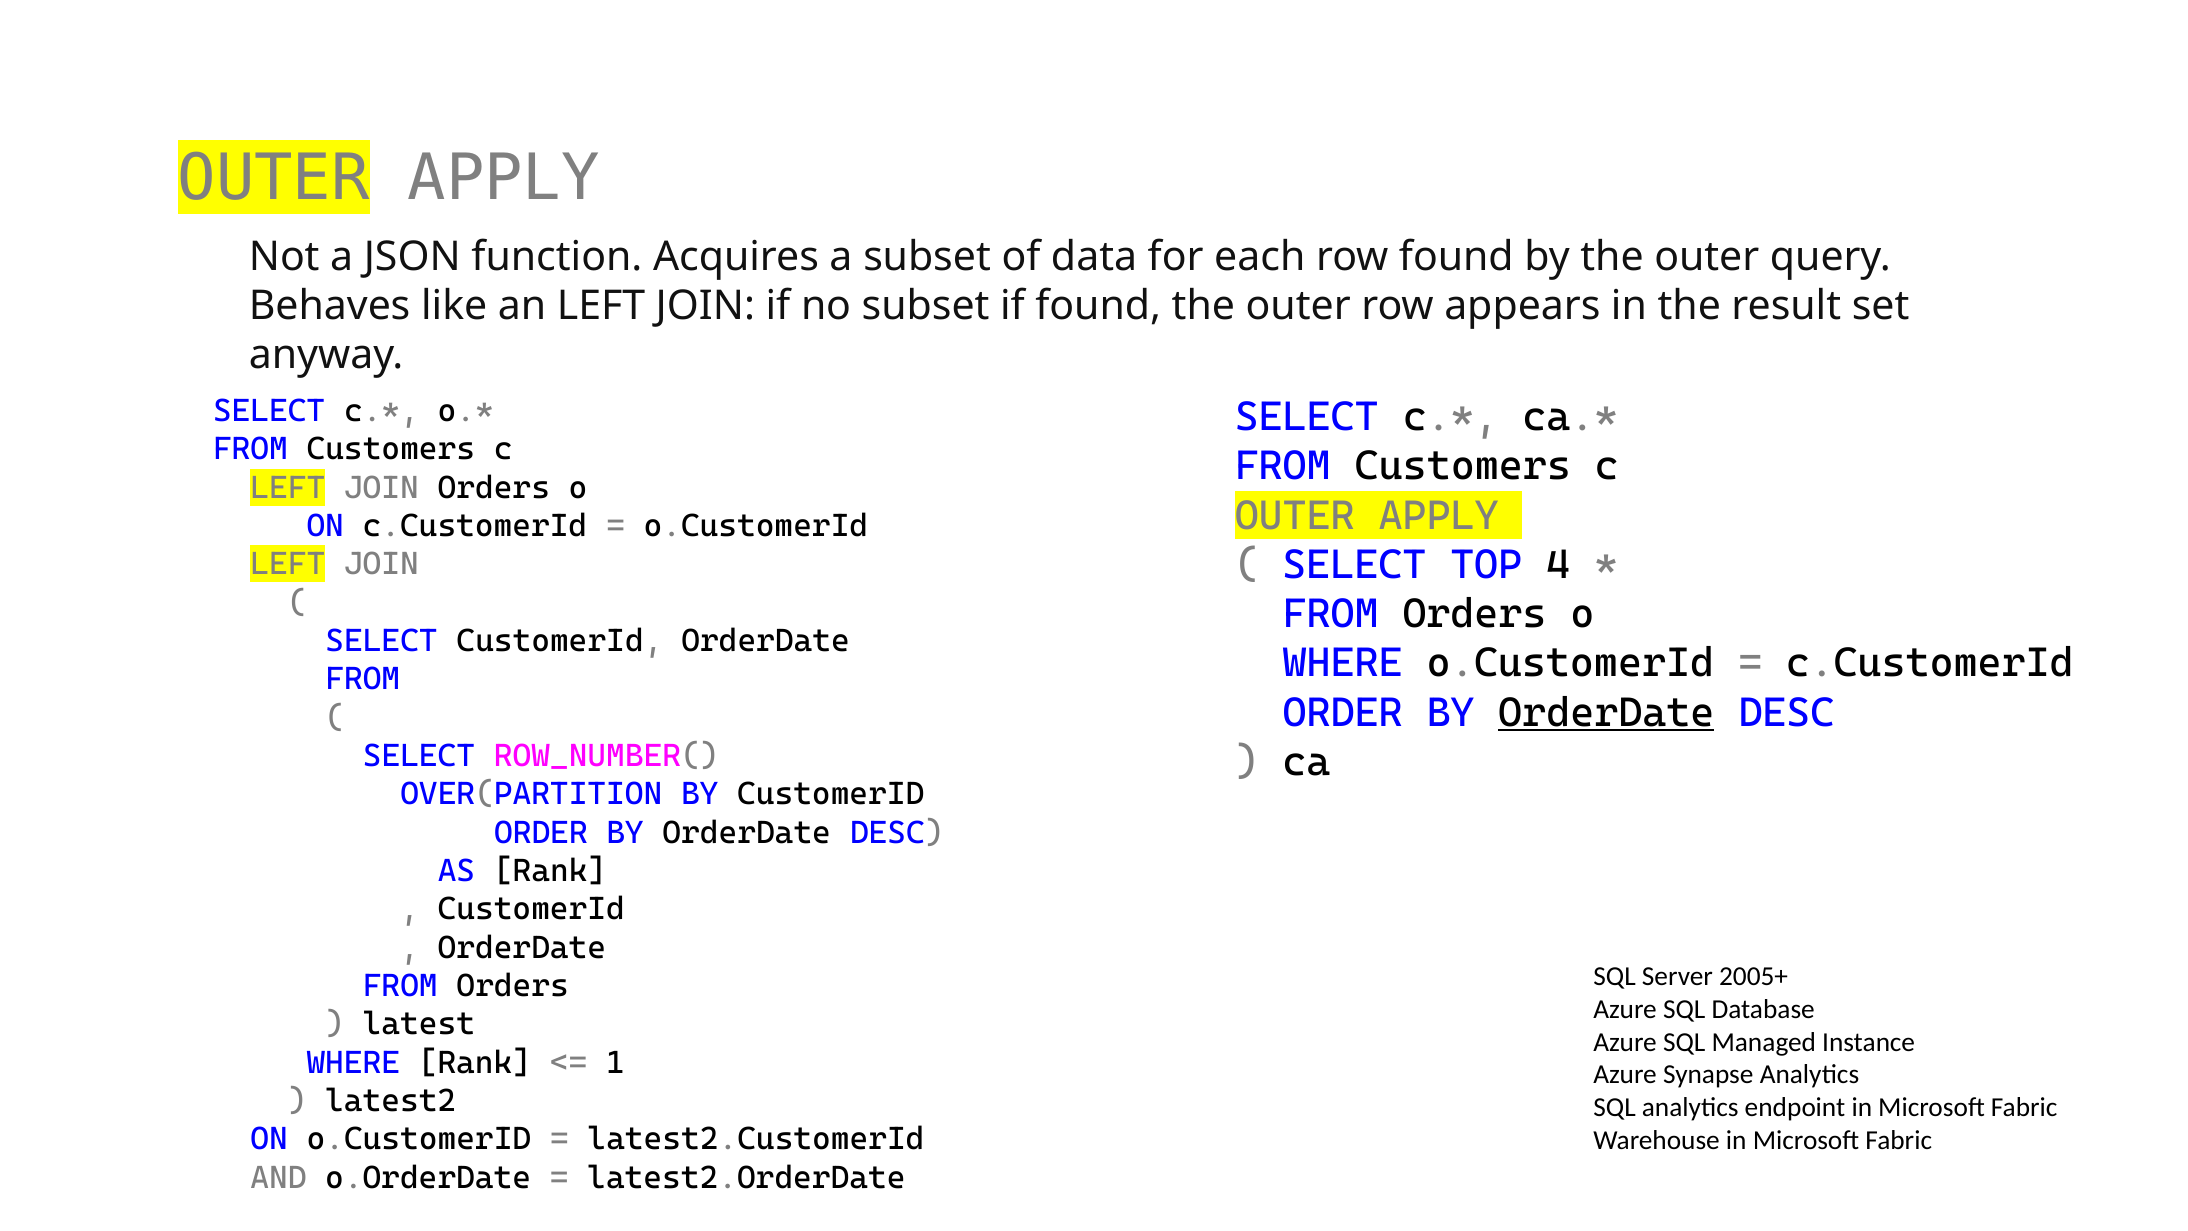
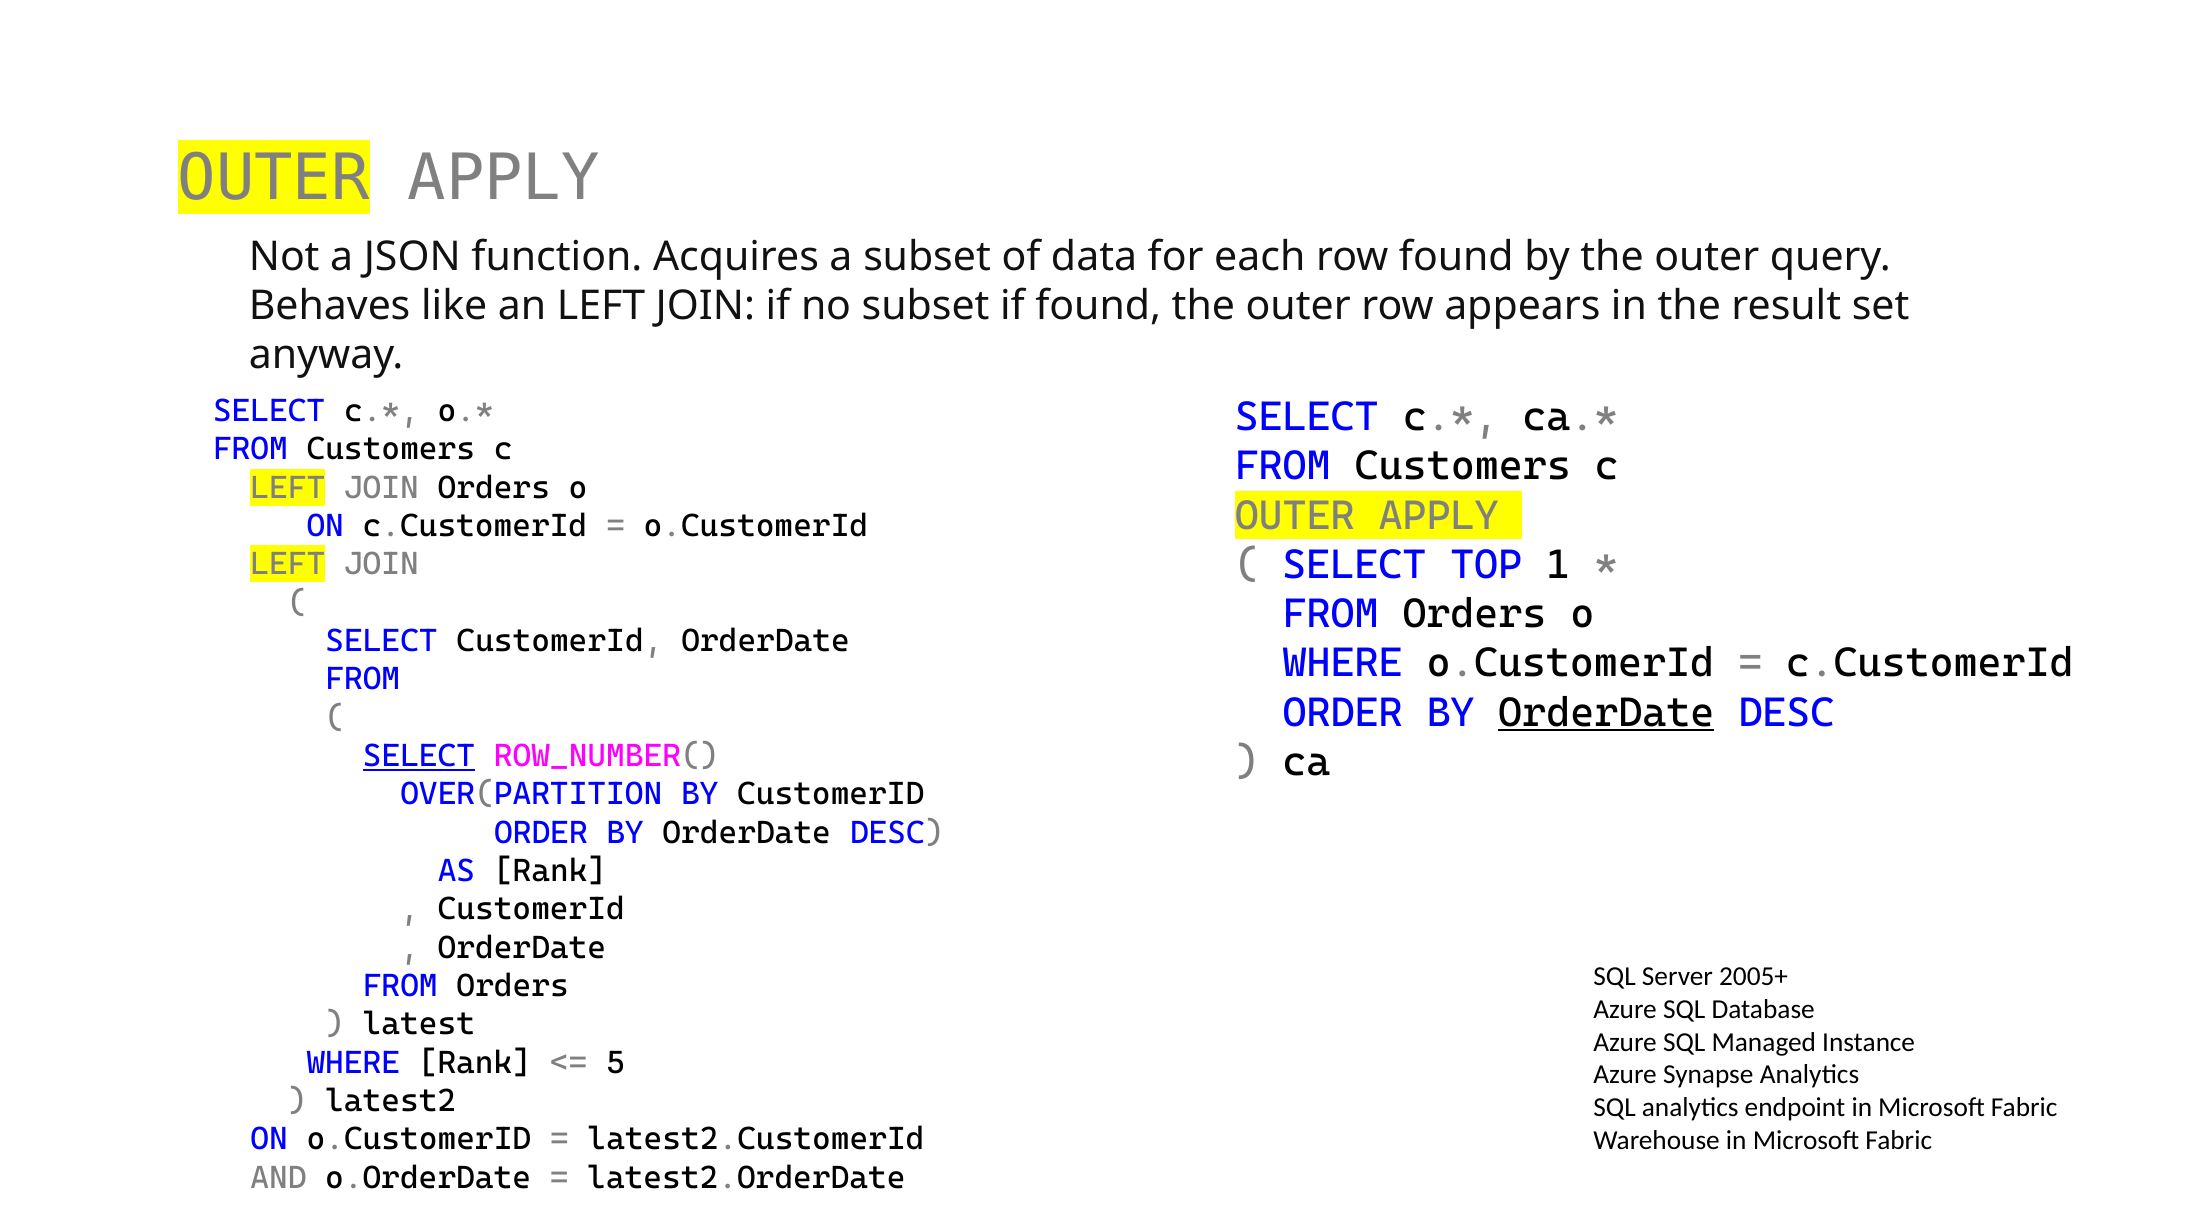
4: 4 -> 1 (1558, 565)
SELECT underline: none -> present (419, 756)
1: 1 -> 5 (615, 1062)
